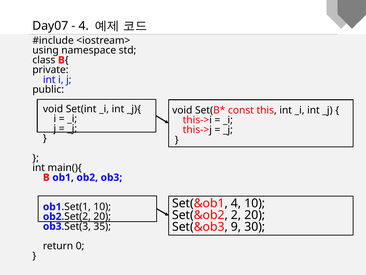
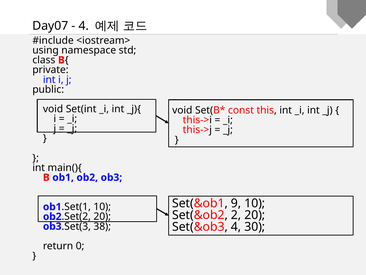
Set(&ob1 4: 4 -> 9 (236, 203)
Set(&ob3 9: 9 -> 4 (236, 226)
35: 35 -> 38 (102, 226)
